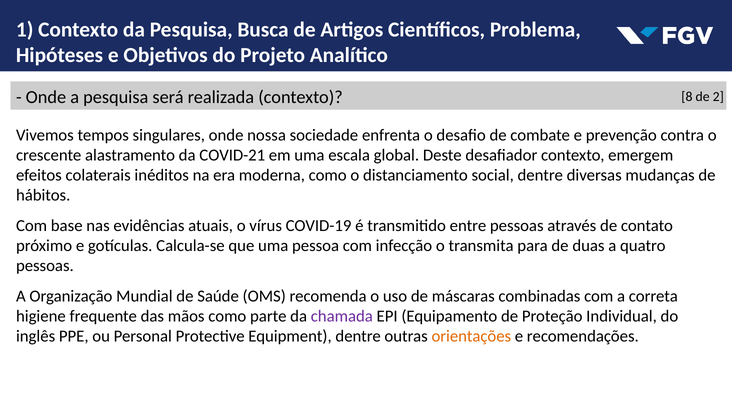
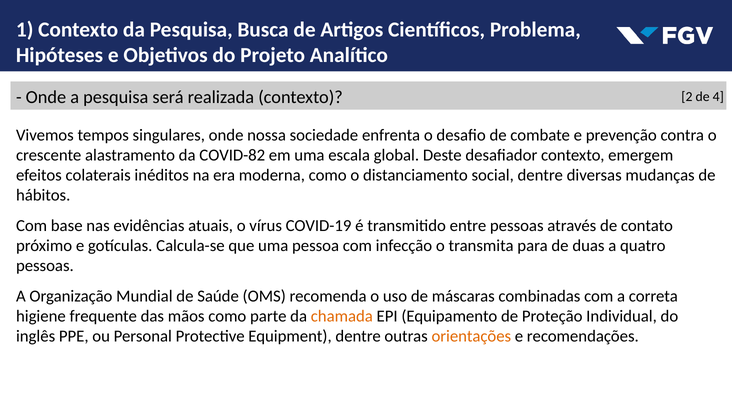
8: 8 -> 2 (687, 97)
2: 2 -> 4 (718, 97)
COVID-21: COVID-21 -> COVID-82 (232, 155)
chamada colour: purple -> orange (342, 316)
